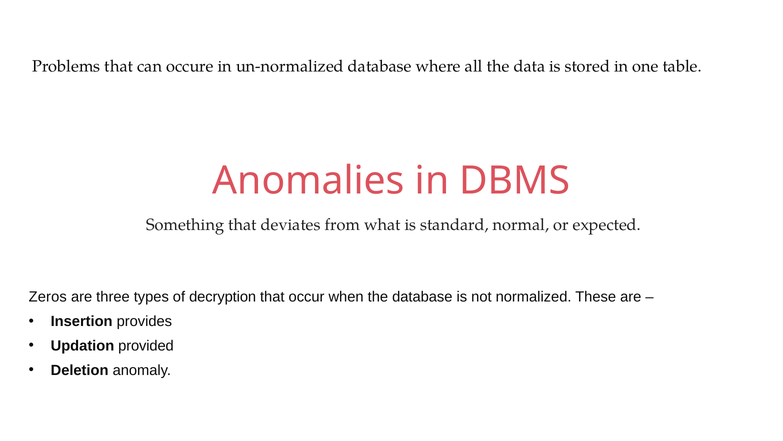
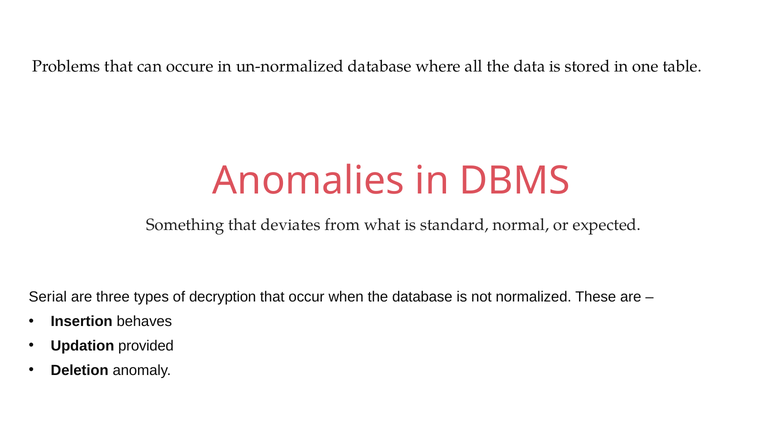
Zeros: Zeros -> Serial (48, 297)
provides: provides -> behaves (144, 321)
